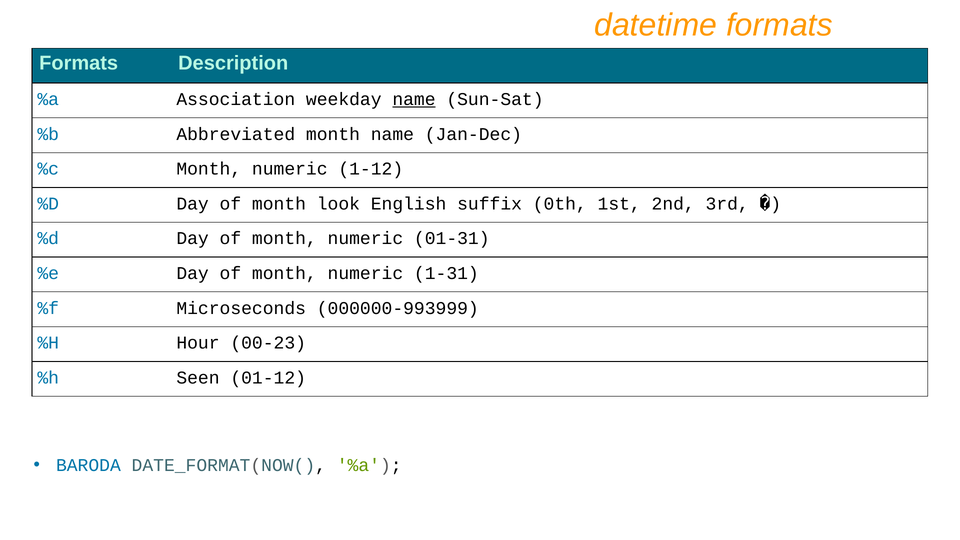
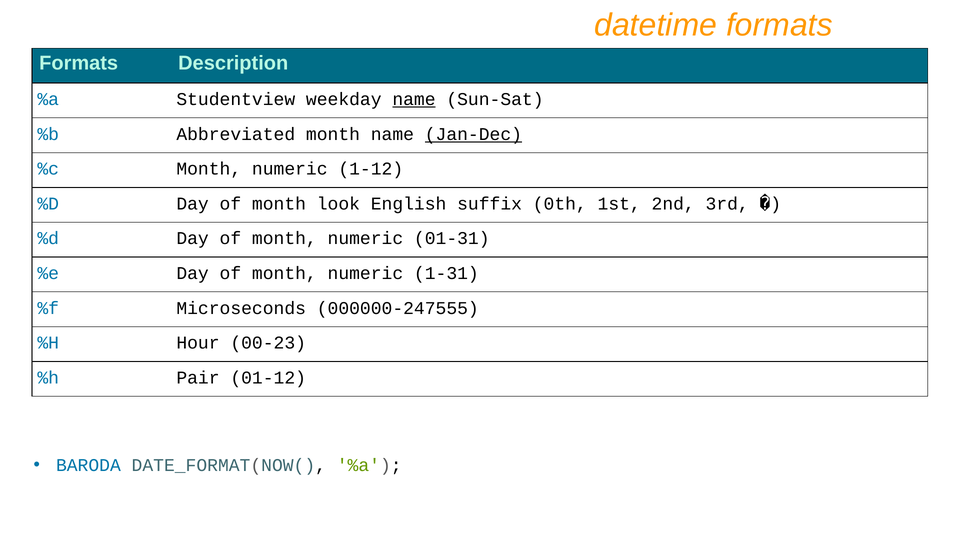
Association: Association -> Studentview (236, 99)
Jan-Dec underline: none -> present (473, 134)
000000-993999: 000000-993999 -> 000000-247555 (398, 308)
Seen: Seen -> Pair (198, 378)
